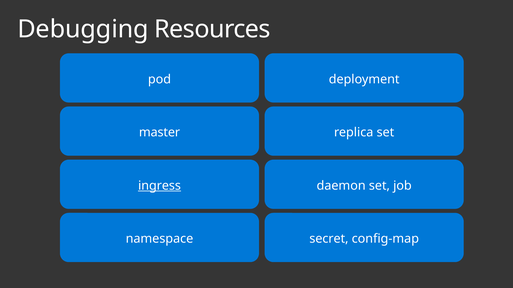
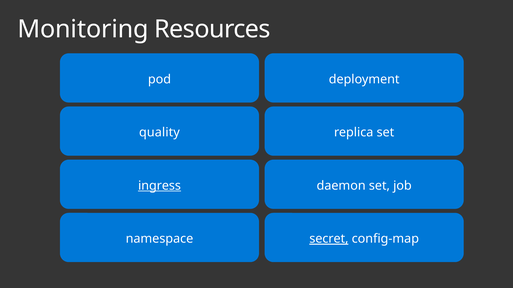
Debugging: Debugging -> Monitoring (83, 29)
master: master -> quality (159, 133)
secret underline: none -> present (329, 239)
